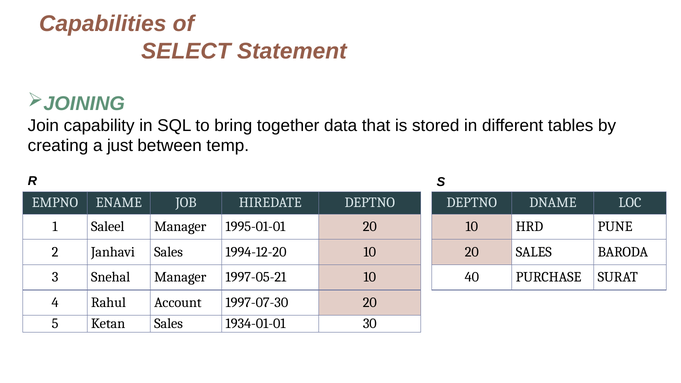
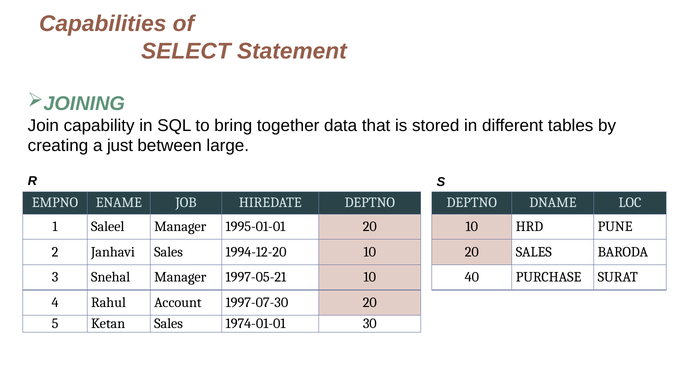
temp: temp -> large (228, 146)
1934-01-01: 1934-01-01 -> 1974-01-01 (256, 324)
